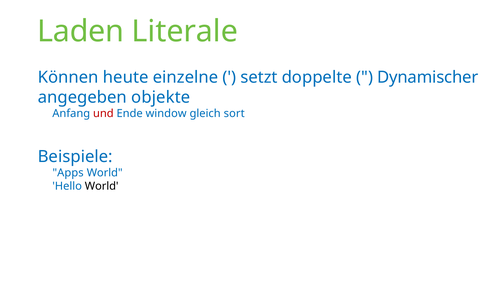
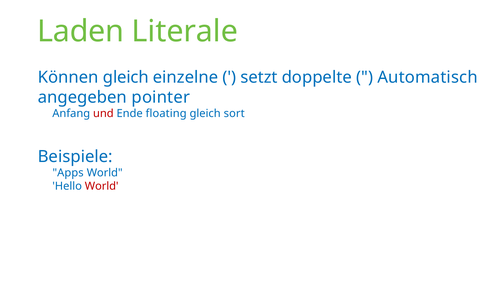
Können heute: heute -> gleich (126, 77)
Dynamischer: Dynamischer -> Automatisch (428, 77)
objekte: objekte -> pointer (161, 97)
window: window -> floating (166, 114)
World colour: black -> red (102, 186)
